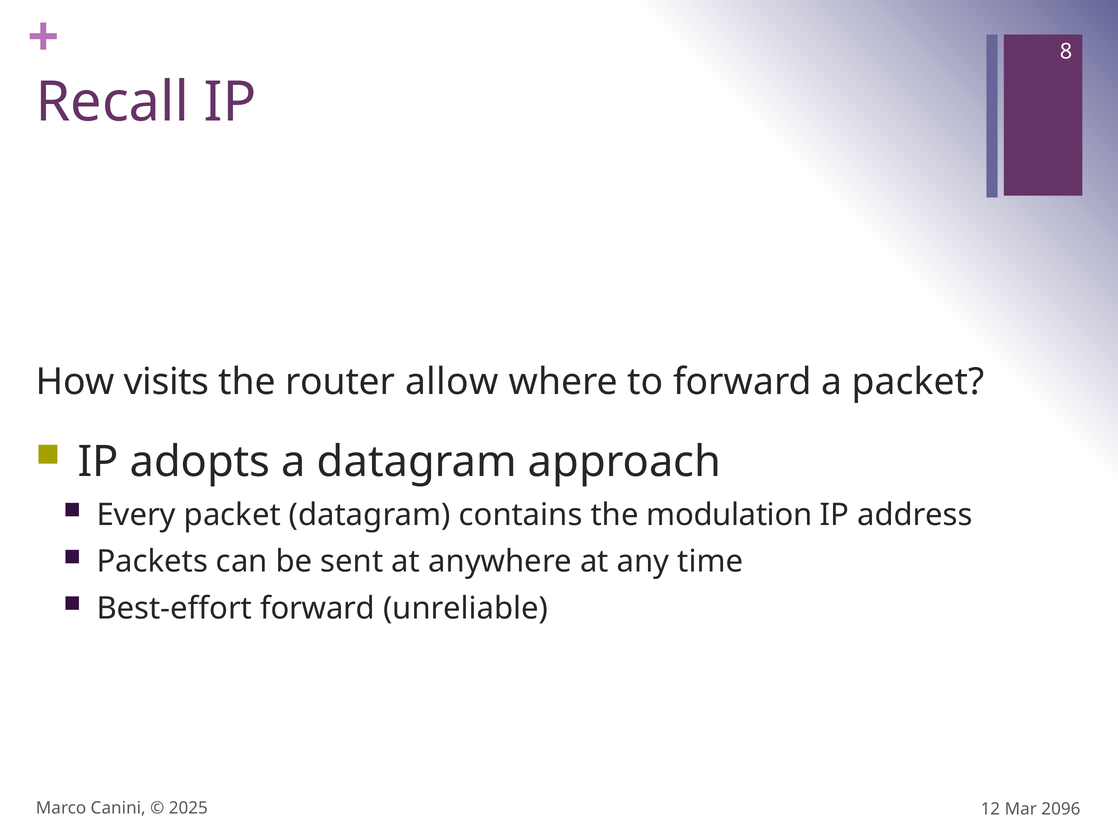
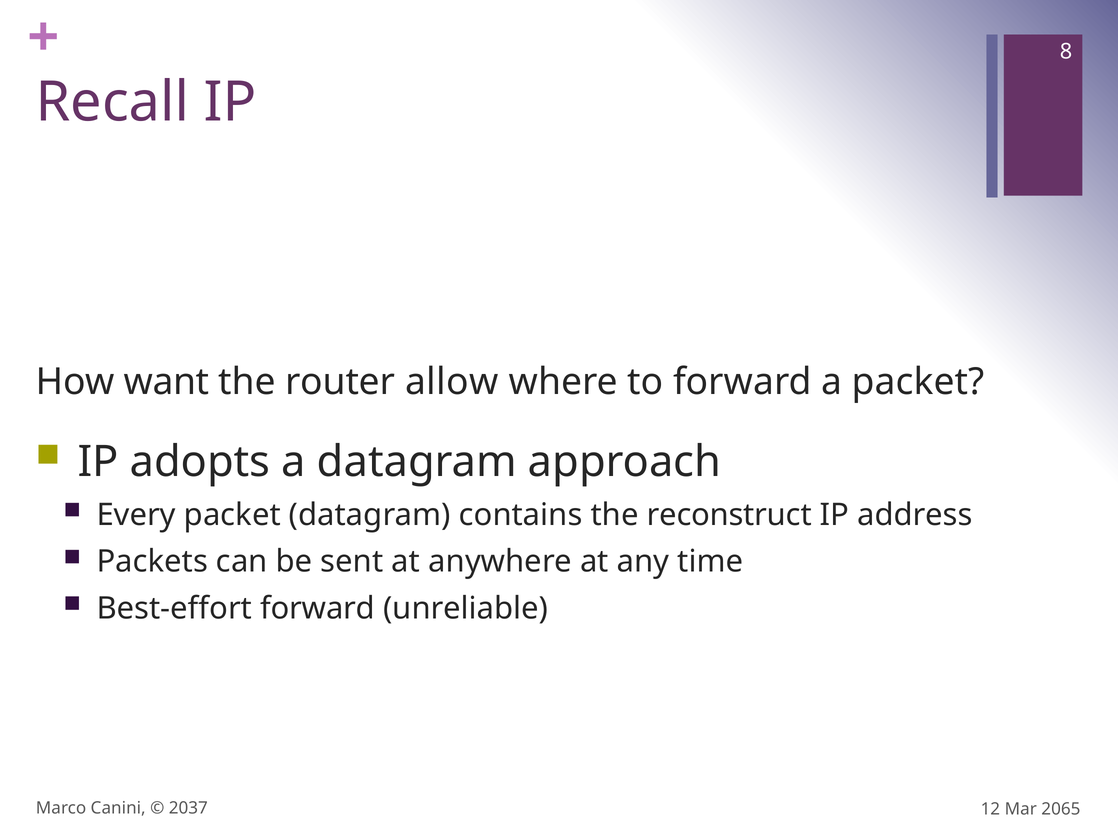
visits: visits -> want (167, 382)
modulation: modulation -> reconstruct (729, 515)
2025: 2025 -> 2037 (188, 807)
2096: 2096 -> 2065 (1061, 809)
